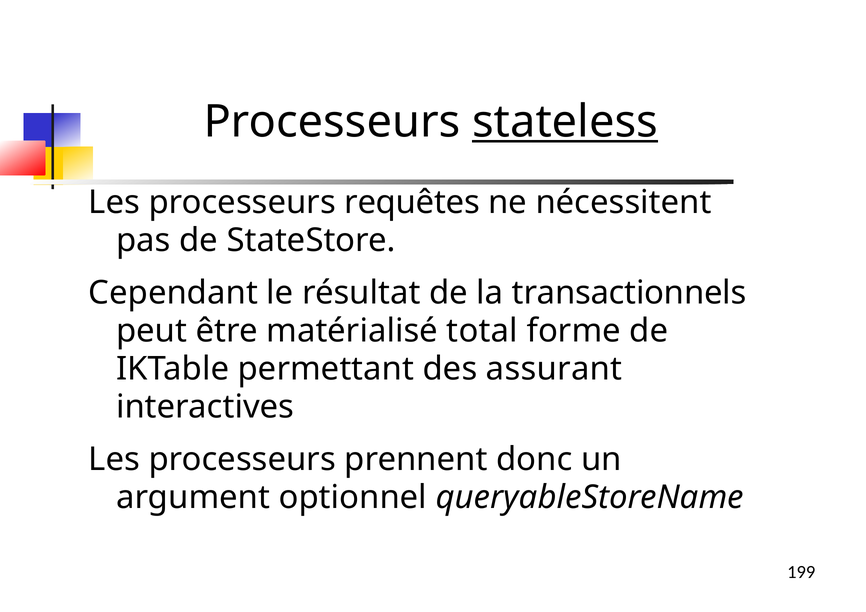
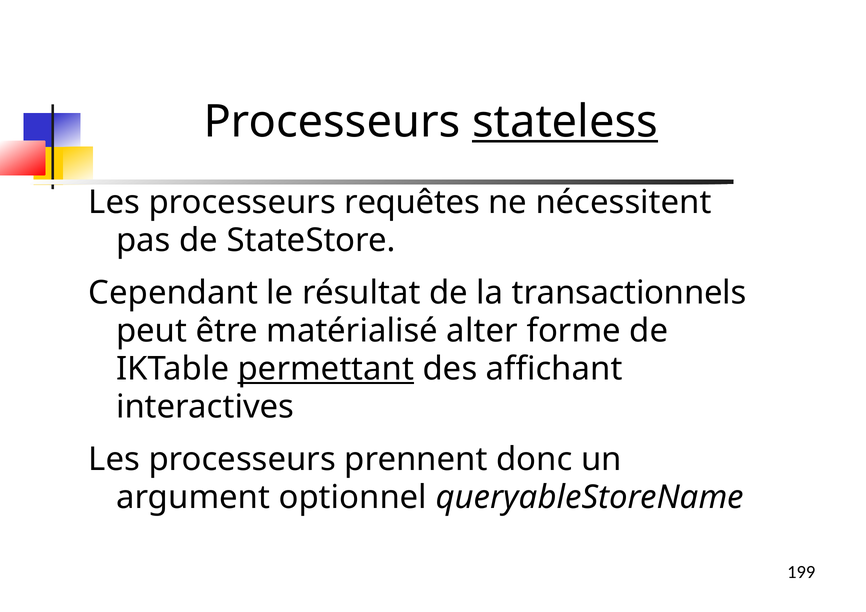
total: total -> alter (482, 331)
permettant underline: none -> present (326, 369)
assurant: assurant -> affichant (554, 369)
